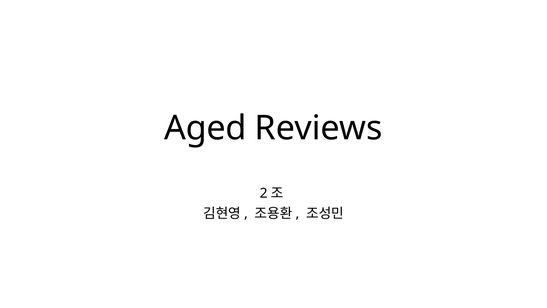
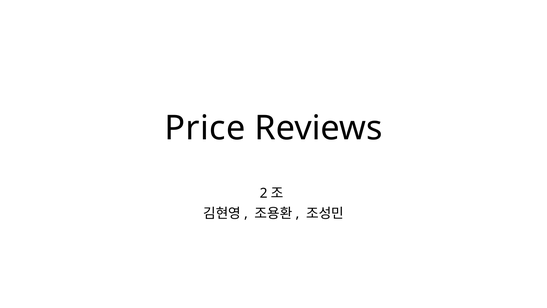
Aged: Aged -> Price (205, 128)
